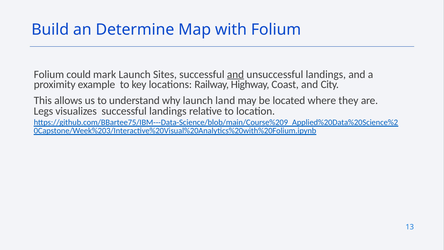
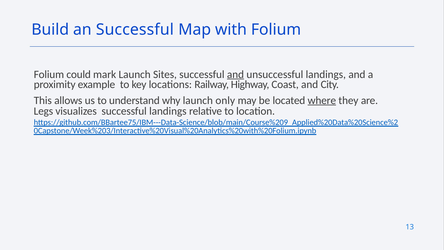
an Determine: Determine -> Successful (135, 30)
land: land -> only (225, 100)
where underline: none -> present (322, 100)
